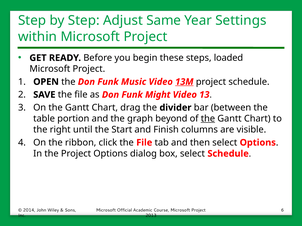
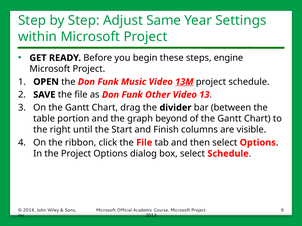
loaded: loaded -> engine (228, 58)
Might: Might -> Other (158, 95)
the underline: present -> none (208, 119)
